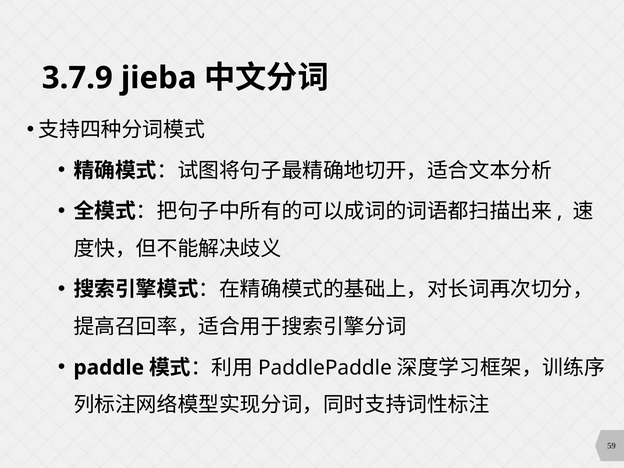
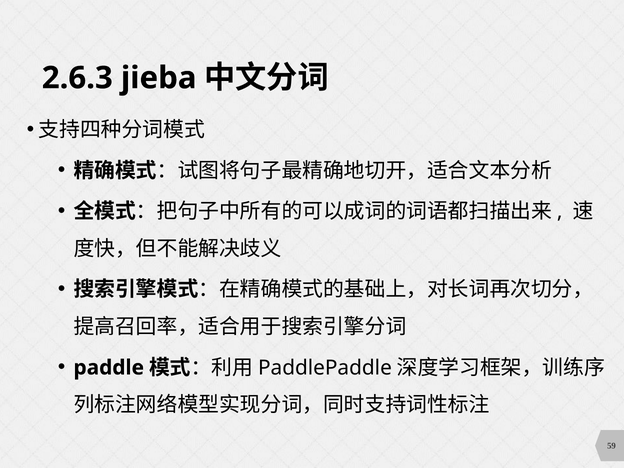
3.7.9: 3.7.9 -> 2.6.3 (77, 78)
